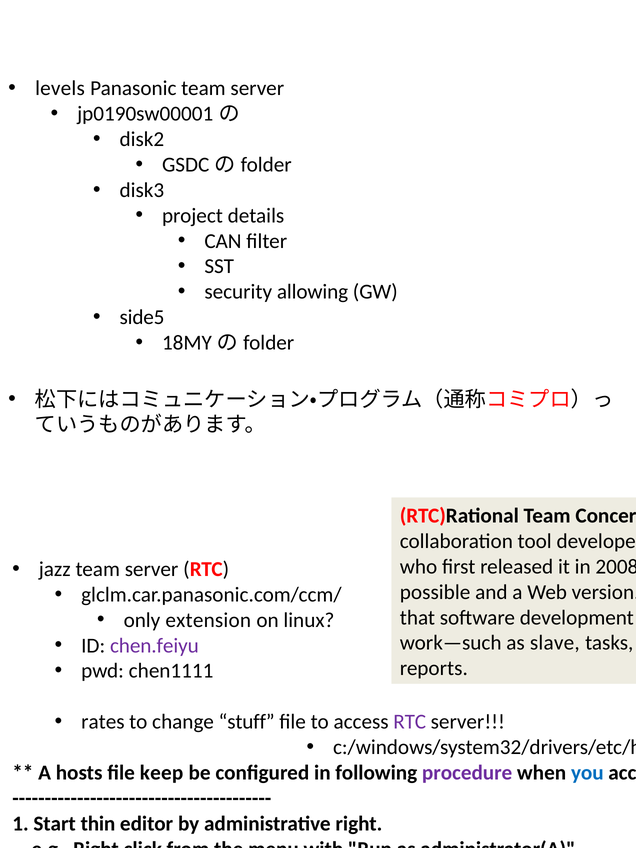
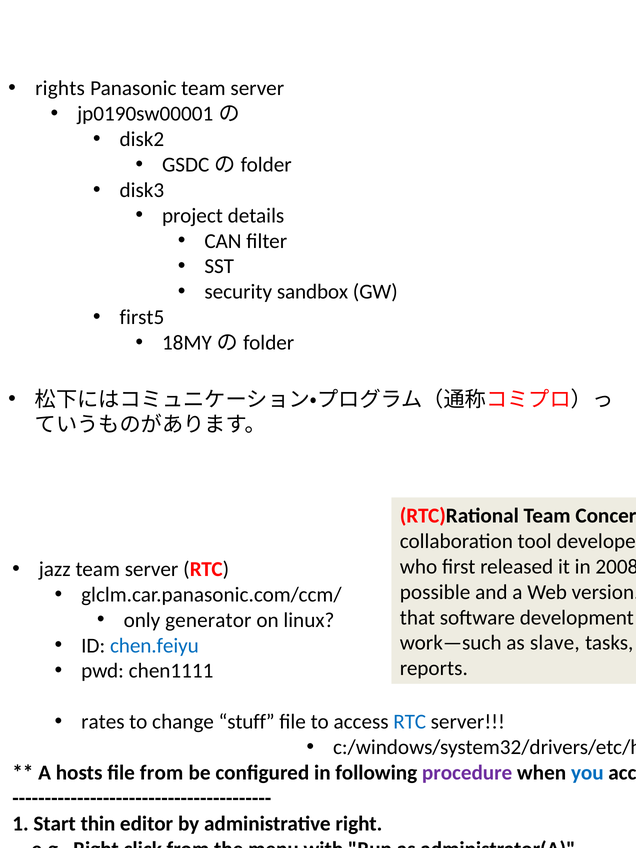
levels: levels -> rights (60, 88)
allowing: allowing -> sandbox (313, 292)
side5: side5 -> first5 (142, 317)
extension: extension -> generator (208, 620)
chen.feiyu colour: purple -> blue (154, 646)
RTC colour: purple -> blue (410, 722)
file keep: keep -> from (162, 773)
